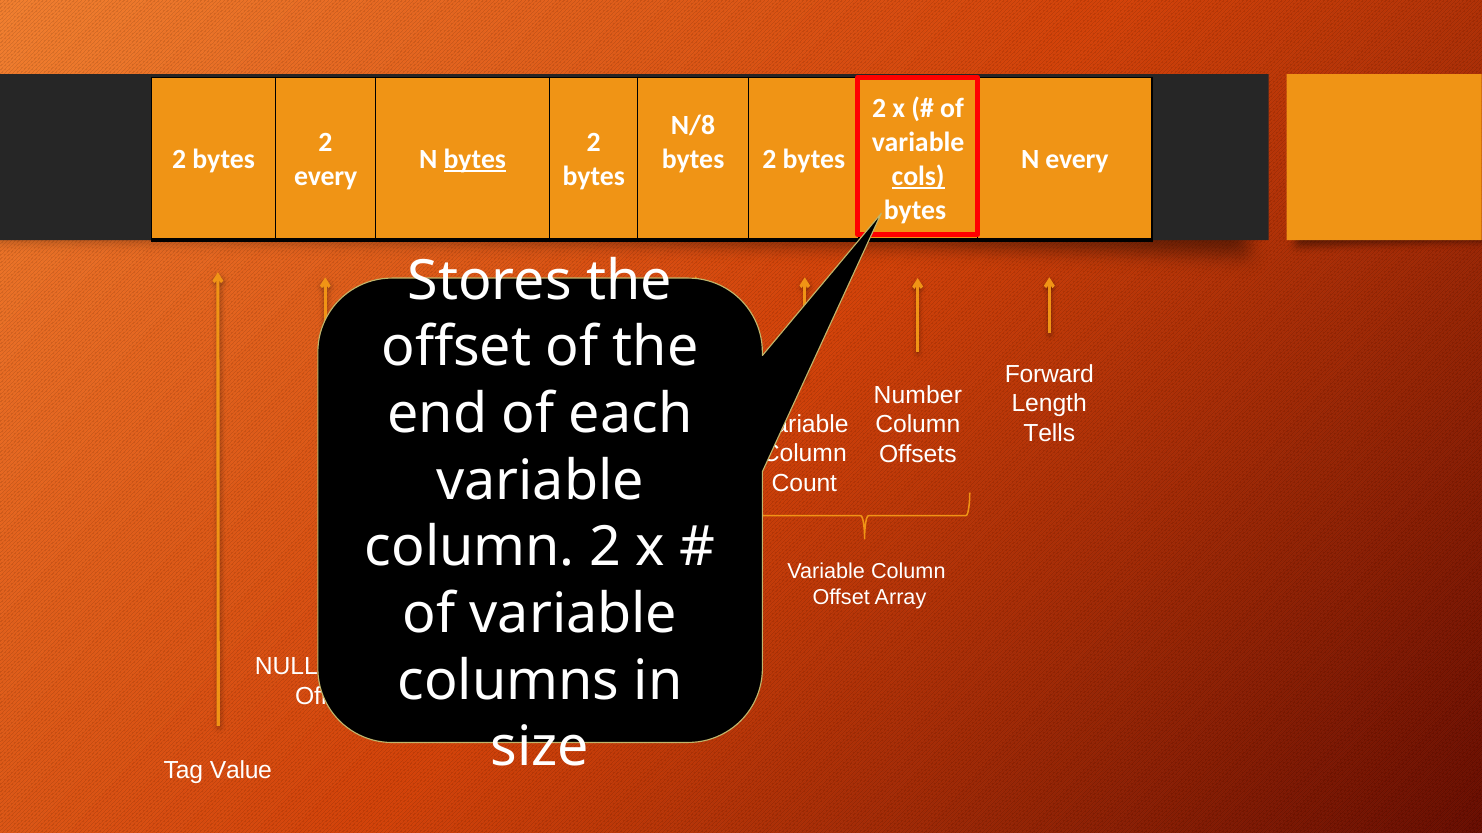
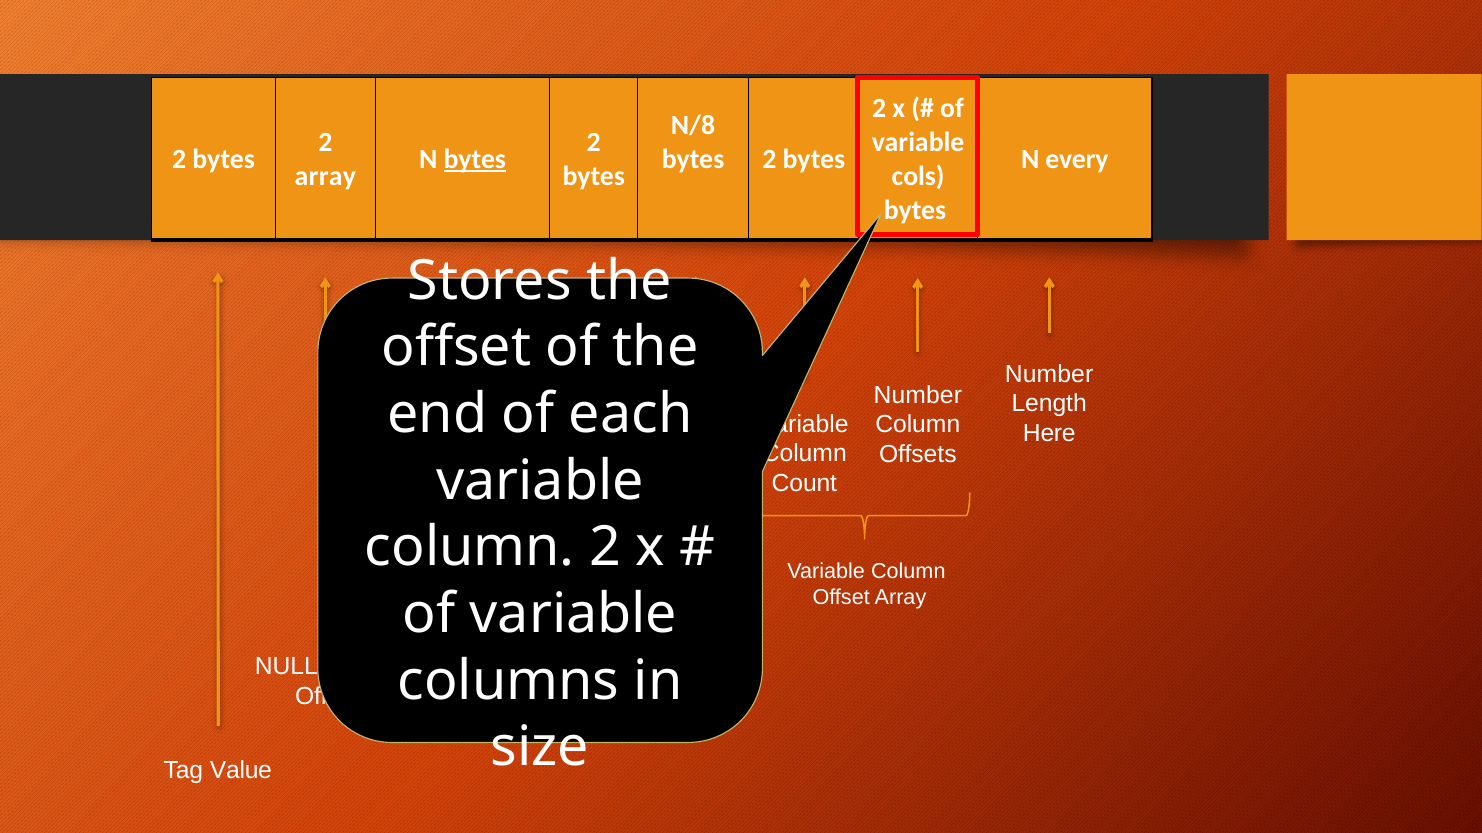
every: every -> array (325, 176)
cols underline: present -> none (918, 176)
Forward: Forward -> Number (1049, 374)
Tells: Tells -> Here (1049, 434)
